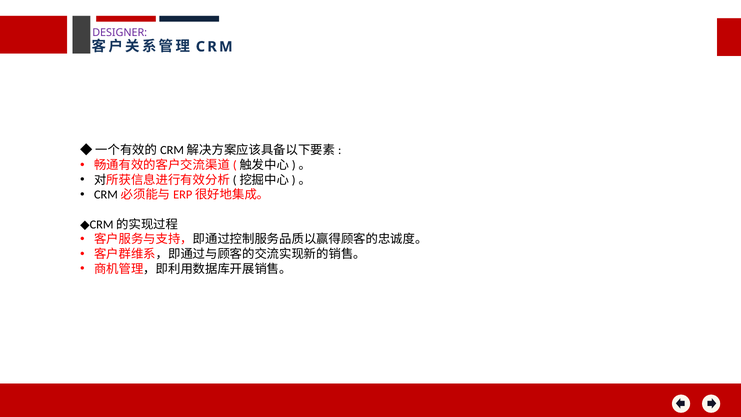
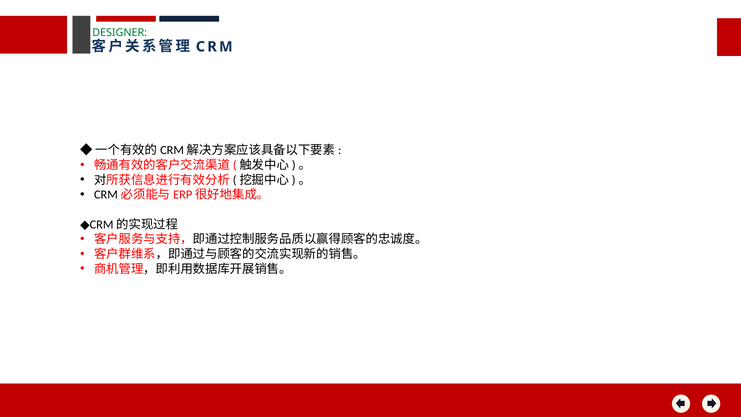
DESIGNER colour: purple -> green (120, 33)
